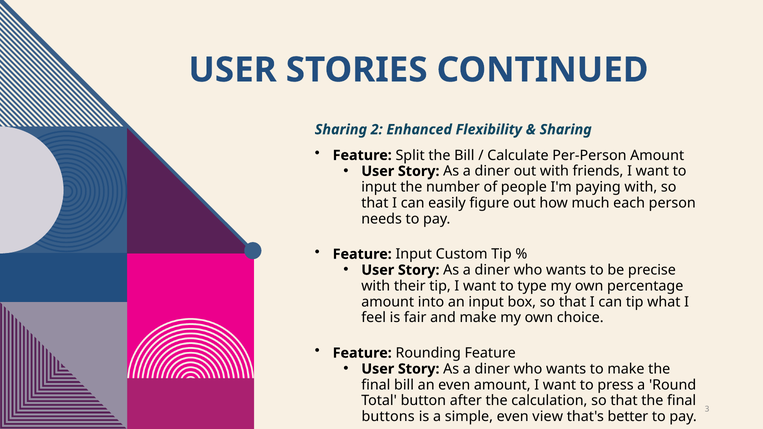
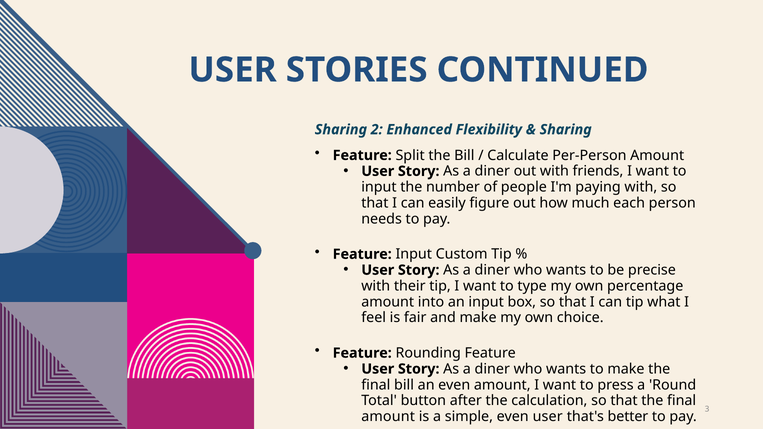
buttons: buttons -> amount (388, 417)
even view: view -> user (548, 417)
